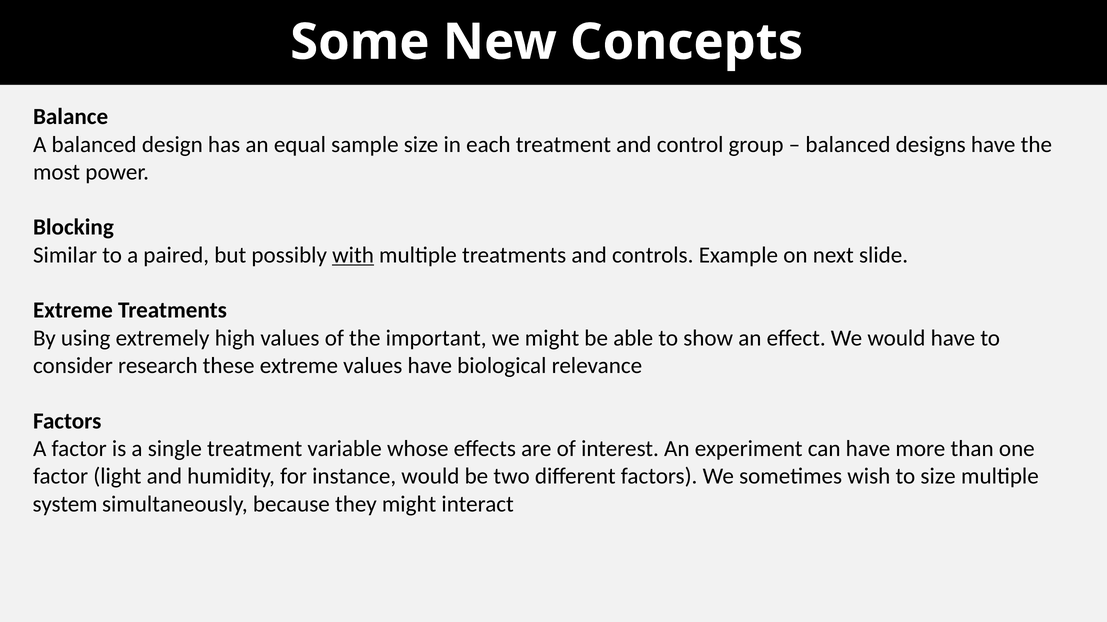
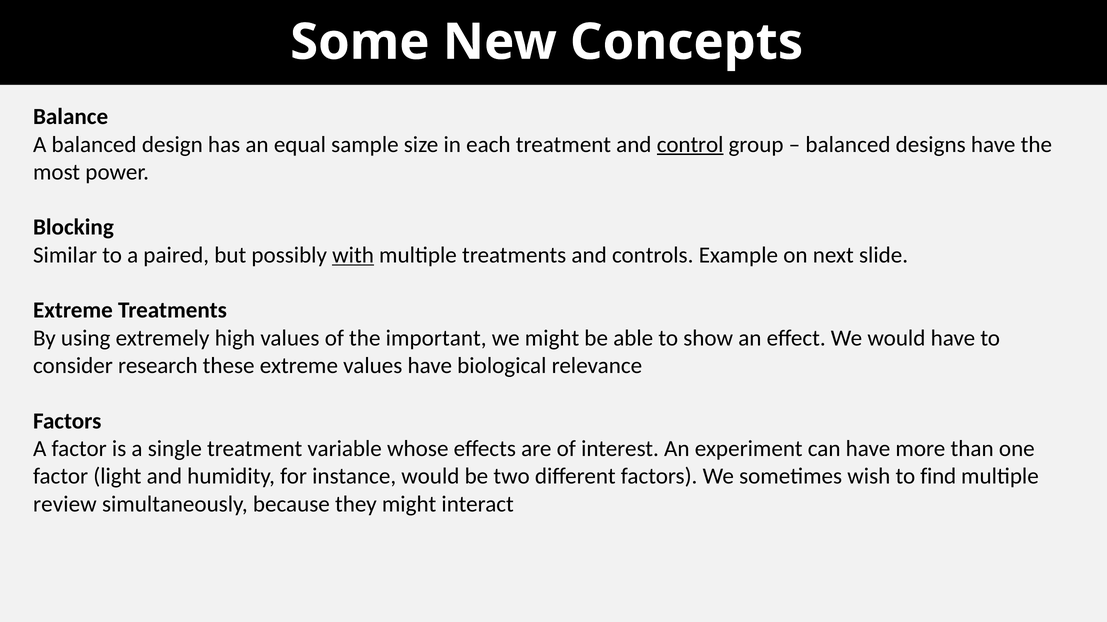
control underline: none -> present (690, 145)
to size: size -> find (938, 477)
system: system -> review (65, 504)
